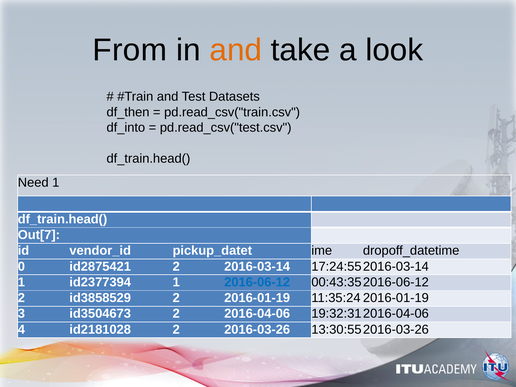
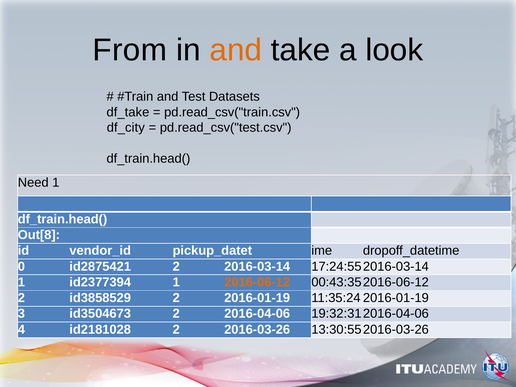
df_then: df_then -> df_take (128, 112)
df_into: df_into -> df_city (126, 128)
Out[7: Out[7 -> Out[8 (39, 235)
2016-06-12 colour: blue -> orange (257, 282)
